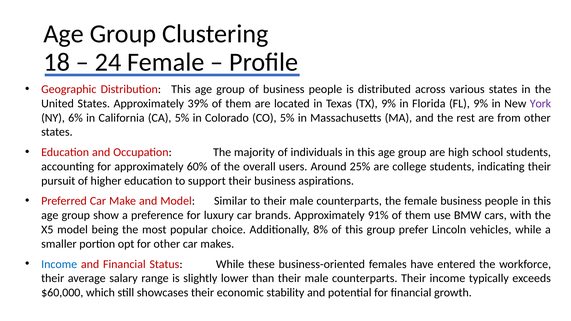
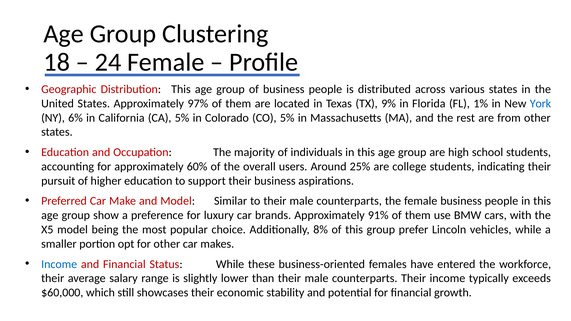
39%: 39% -> 97% (198, 104)
FL 9%: 9% -> 1% (481, 104)
York colour: purple -> blue (540, 104)
